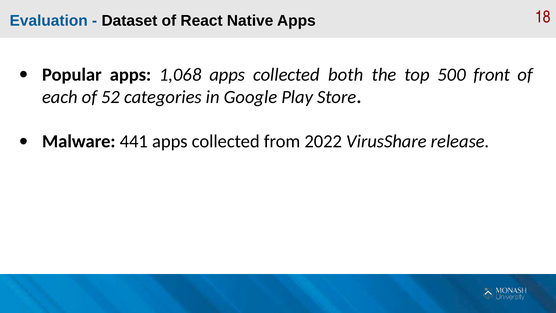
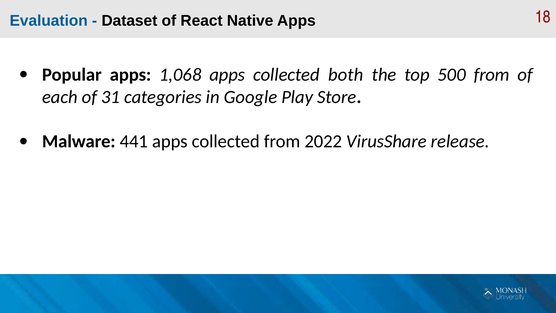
500 front: front -> from (492, 75)
52: 52 -> 31 (111, 97)
